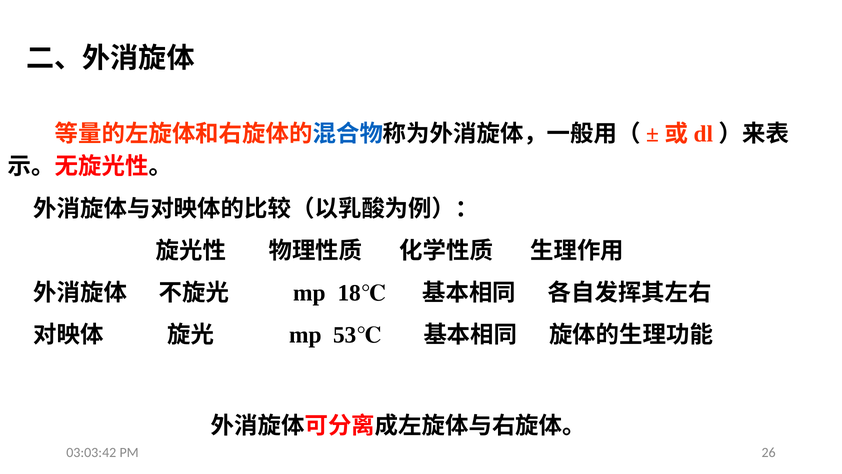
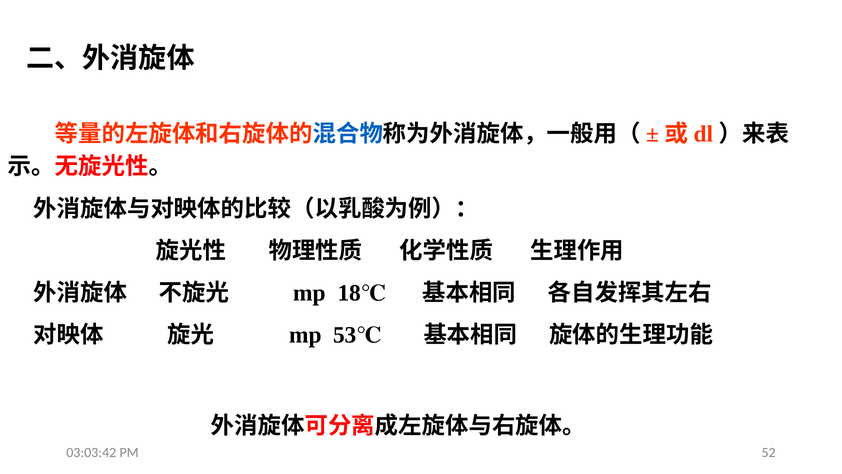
26: 26 -> 52 (769, 452)
